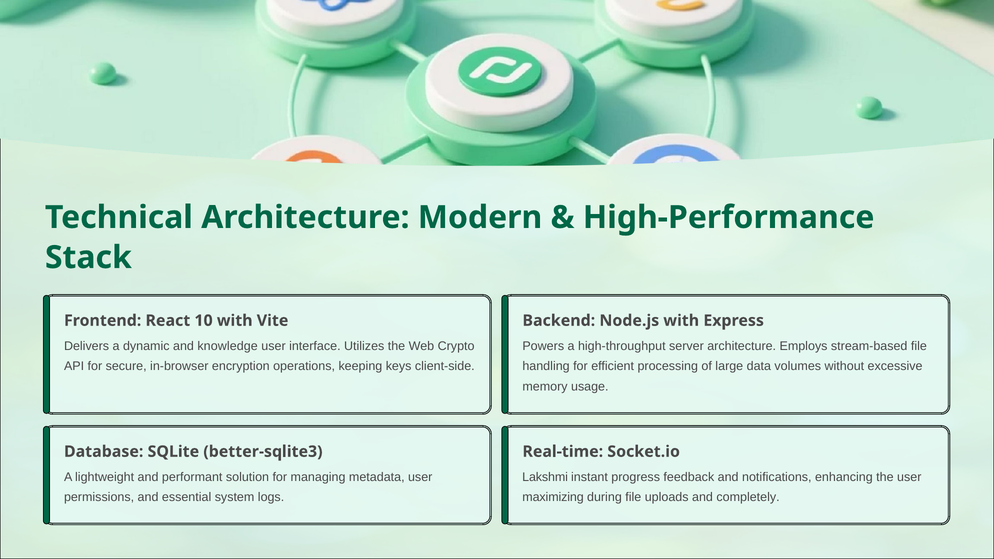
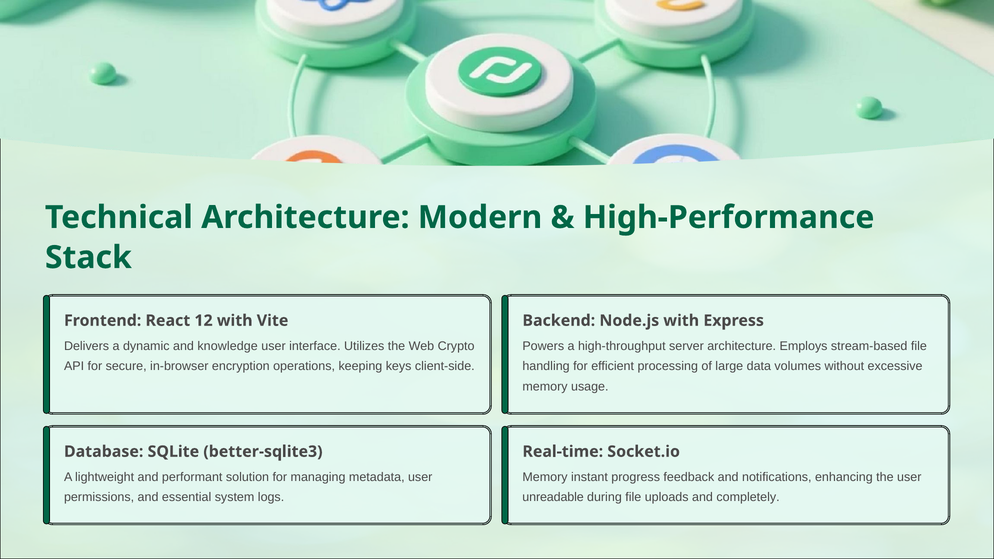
10: 10 -> 12 (204, 321)
Lakshmi: Lakshmi -> Memory (545, 477)
maximizing: maximizing -> unreadable (553, 497)
